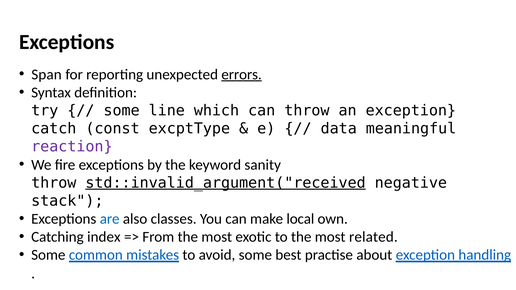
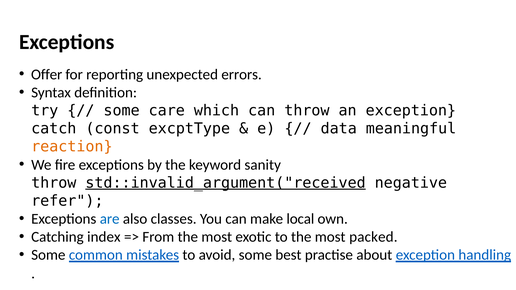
Span: Span -> Offer (47, 75)
errors underline: present -> none (242, 75)
line: line -> care (167, 111)
reaction colour: purple -> orange (72, 147)
stack: stack -> refer (67, 201)
related: related -> packed (373, 237)
